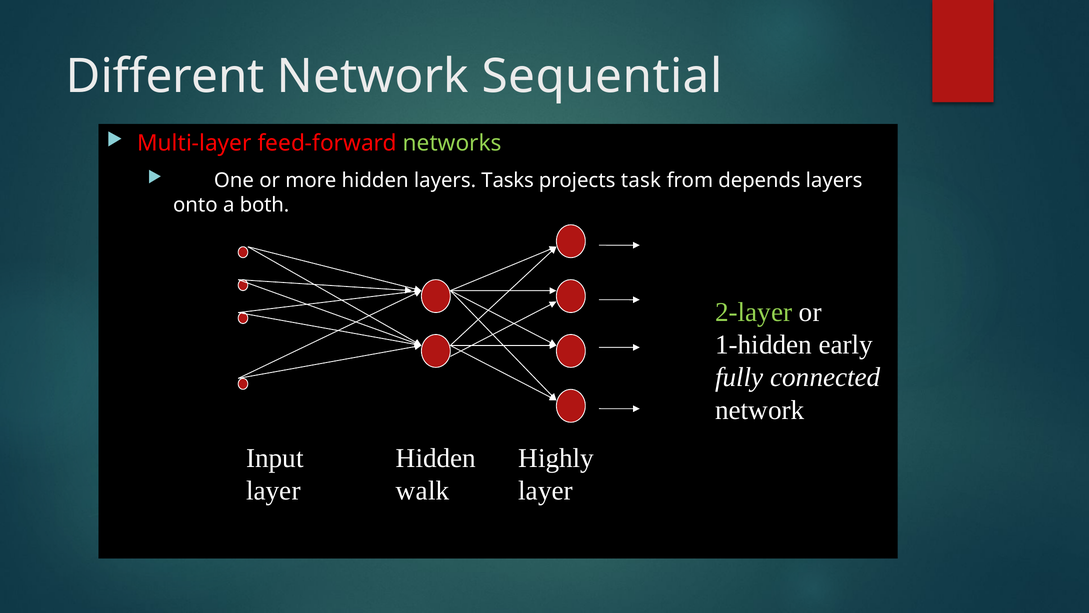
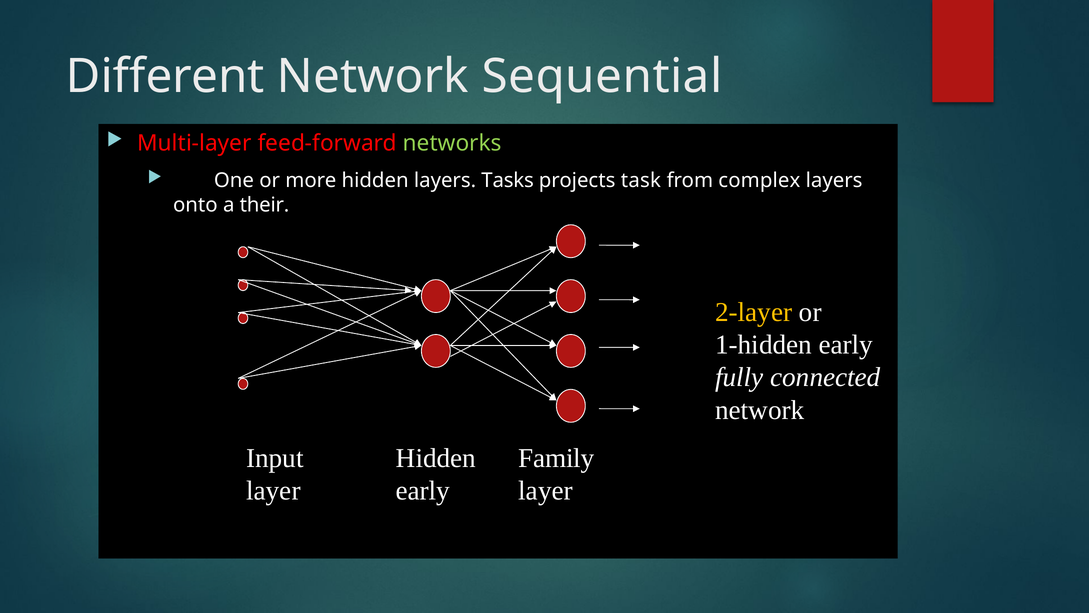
depends: depends -> complex (759, 180)
both: both -> their (264, 205)
2-layer colour: light green -> yellow (754, 312)
Highly: Highly -> Family (556, 458)
layer walk: walk -> early (423, 491)
